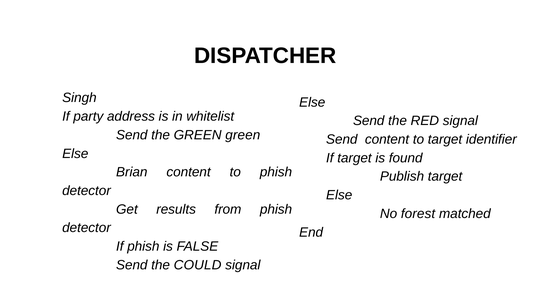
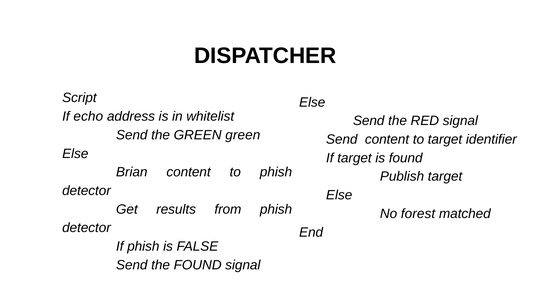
Singh: Singh -> Script (79, 98)
party: party -> echo (88, 116)
the COULD: COULD -> FOUND (198, 265)
